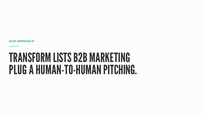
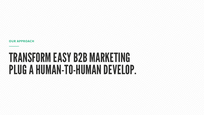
LISTS: LISTS -> EASY (62, 58)
PITCHING: PITCHING -> DEVELOP (120, 70)
